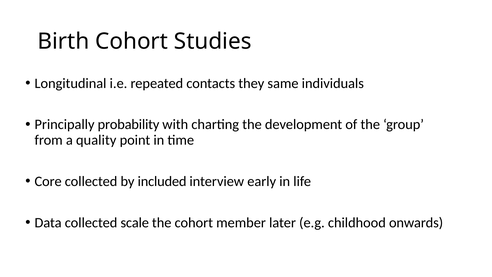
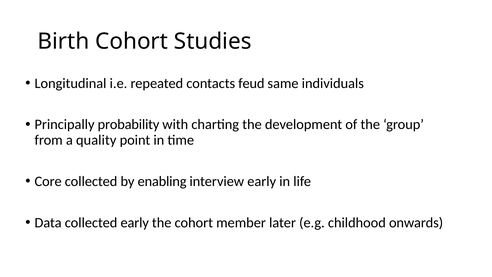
they: they -> feud (251, 83)
included: included -> enabling (162, 181)
collected scale: scale -> early (135, 222)
